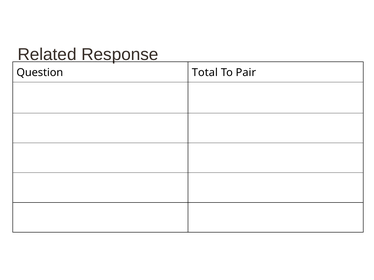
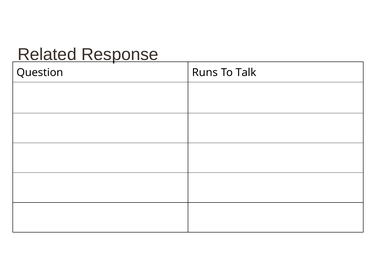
Total: Total -> Runs (205, 73)
Pair: Pair -> Talk (246, 73)
